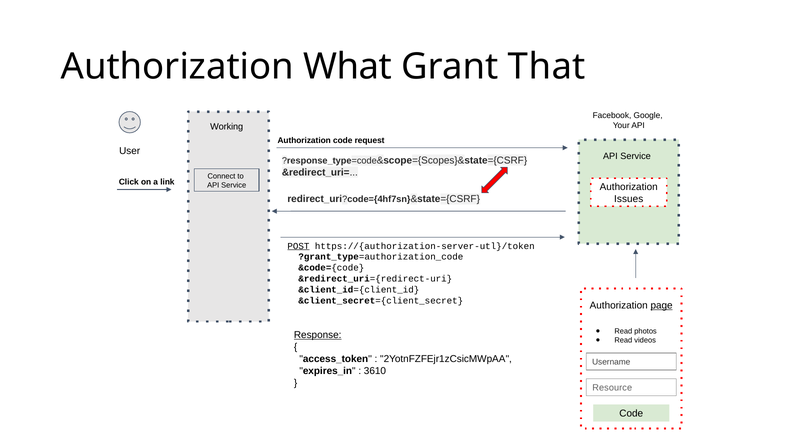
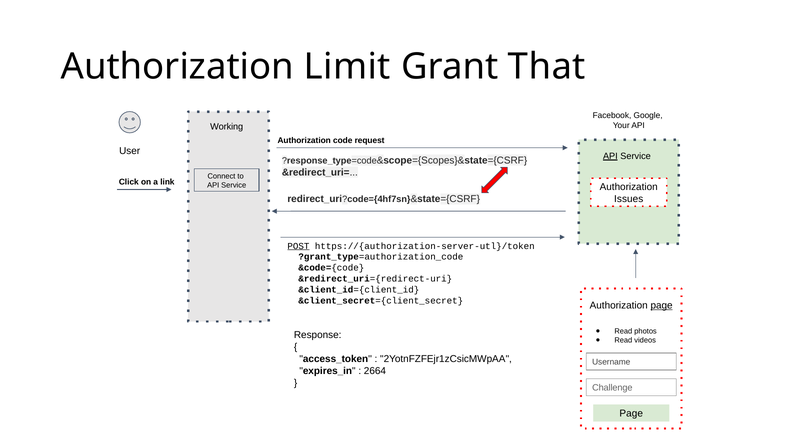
What: What -> Limit (347, 67)
API underline: none -> present (610, 156)
Response underline: present -> none (318, 335)
3610: 3610 -> 2664 (375, 371)
Resource: Resource -> Challenge (612, 388)
Code: Code -> Page (631, 414)
